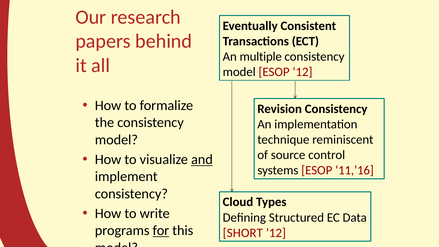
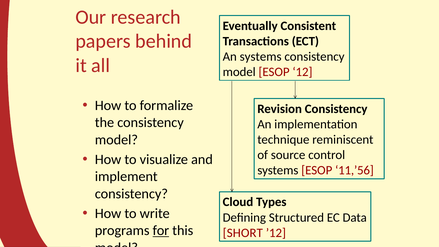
An multiple: multiple -> systems (261, 57)
and underline: present -> none (202, 160)
11,’16: 11,’16 -> 11,’56 (354, 170)
